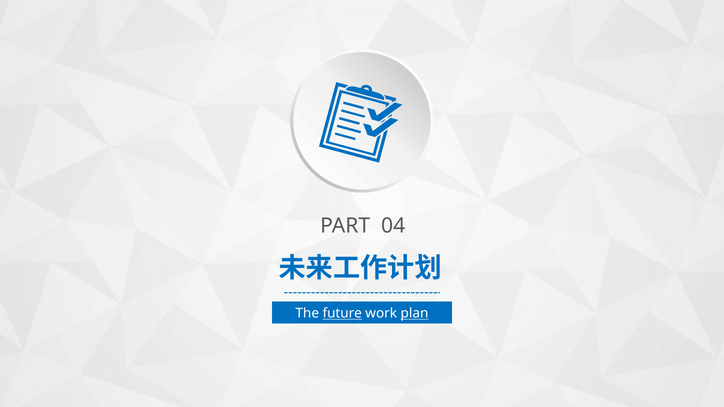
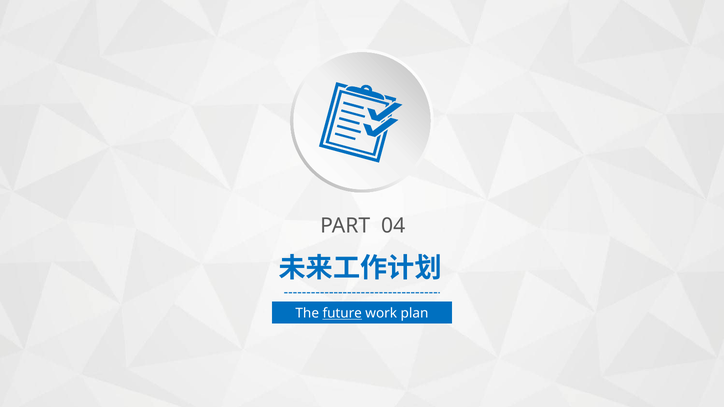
plan underline: present -> none (415, 314)
